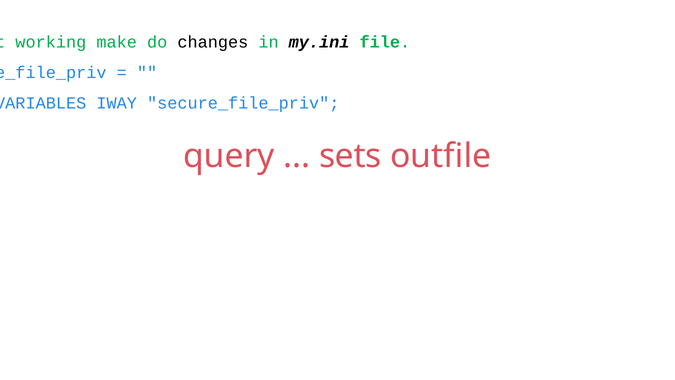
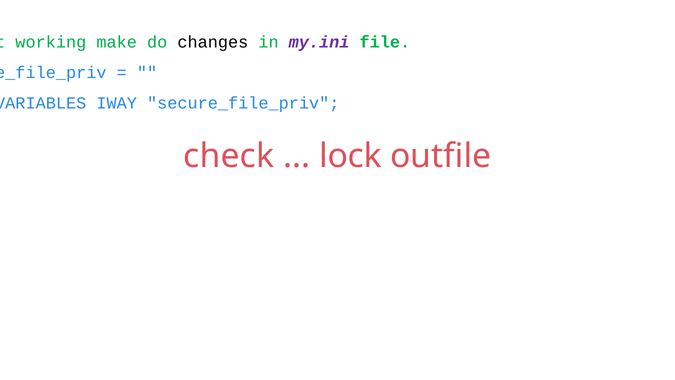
my.ini colour: black -> purple (319, 42)
query: query -> check (229, 156)
sets: sets -> lock (350, 156)
